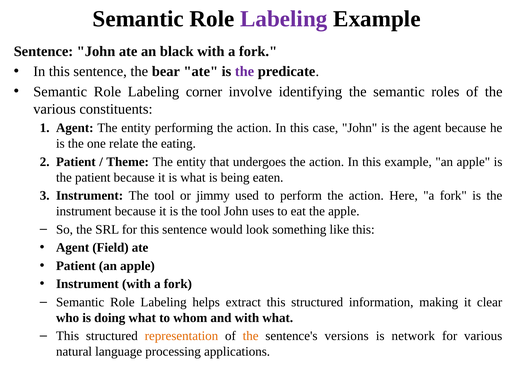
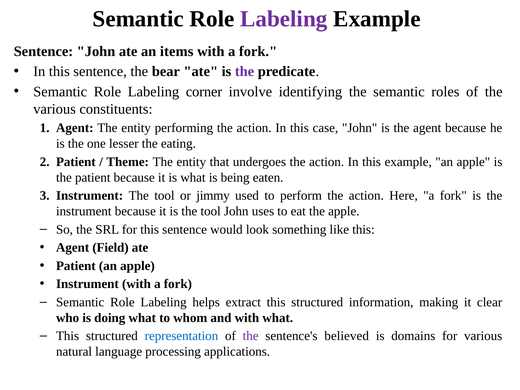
black: black -> items (177, 51)
relate: relate -> lesser (124, 144)
representation colour: orange -> blue (181, 336)
the colour: orange -> purple (251, 336)
versions: versions -> believed (347, 336)
network: network -> domains (413, 336)
